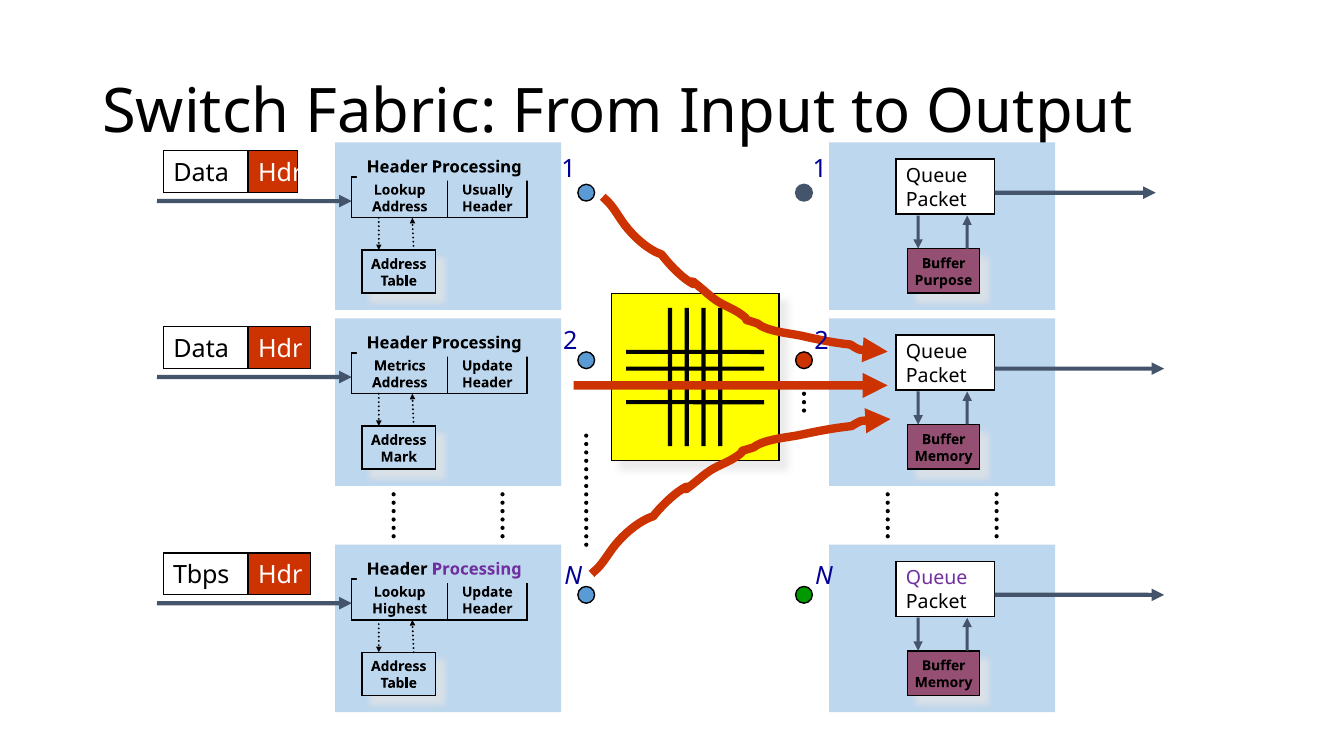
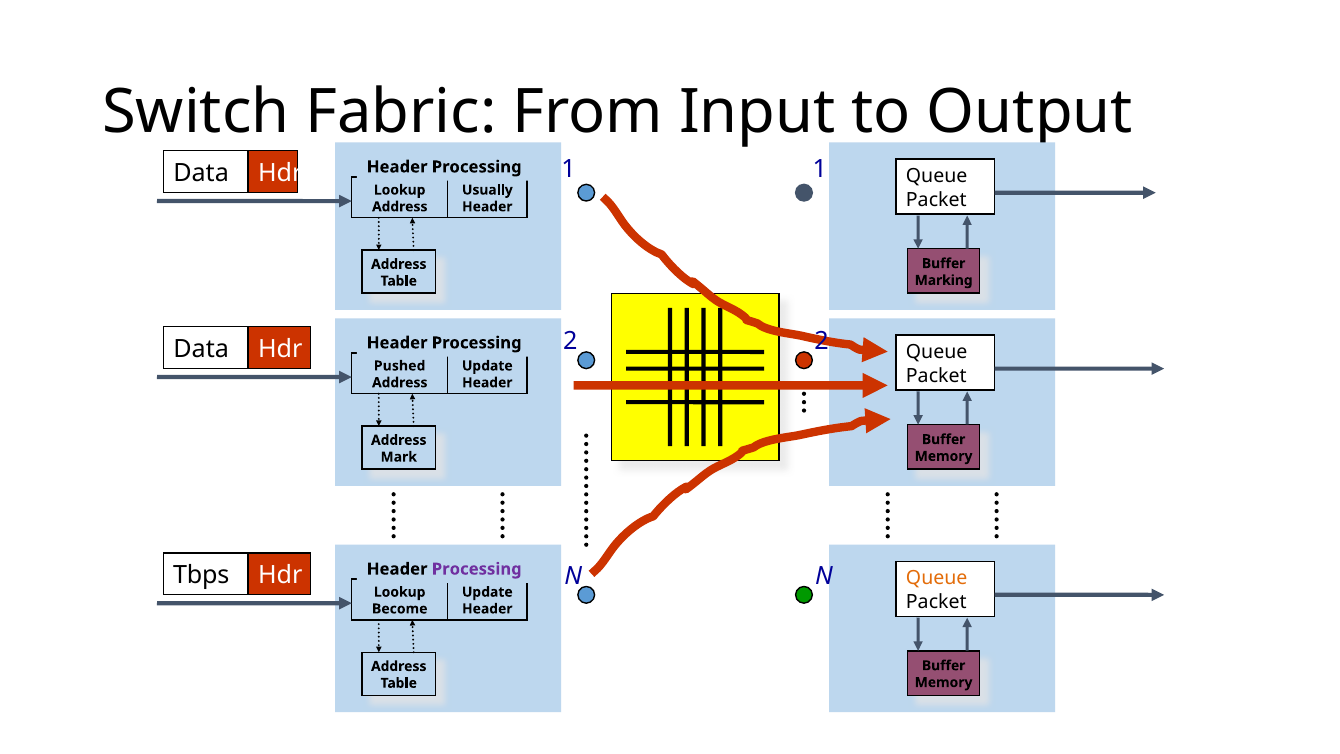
Purpose: Purpose -> Marking (944, 280)
Metrics: Metrics -> Pushed (400, 366)
Queue colour: purple -> orange (937, 578)
Highest: Highest -> Become (400, 609)
